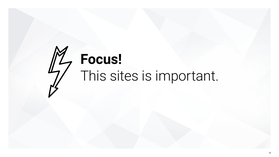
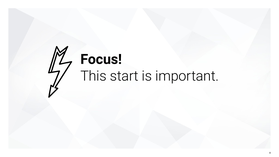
sites: sites -> start (124, 76)
